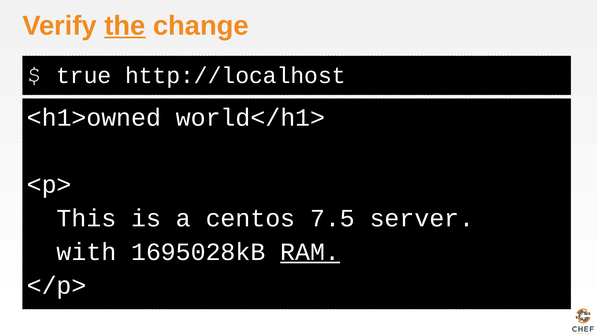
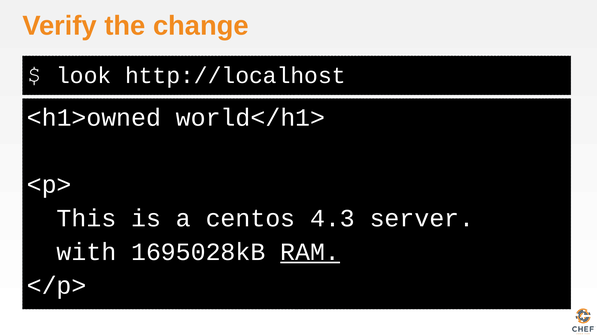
the underline: present -> none (125, 26)
true: true -> look (84, 75)
7.5: 7.5 -> 4.3 (332, 218)
